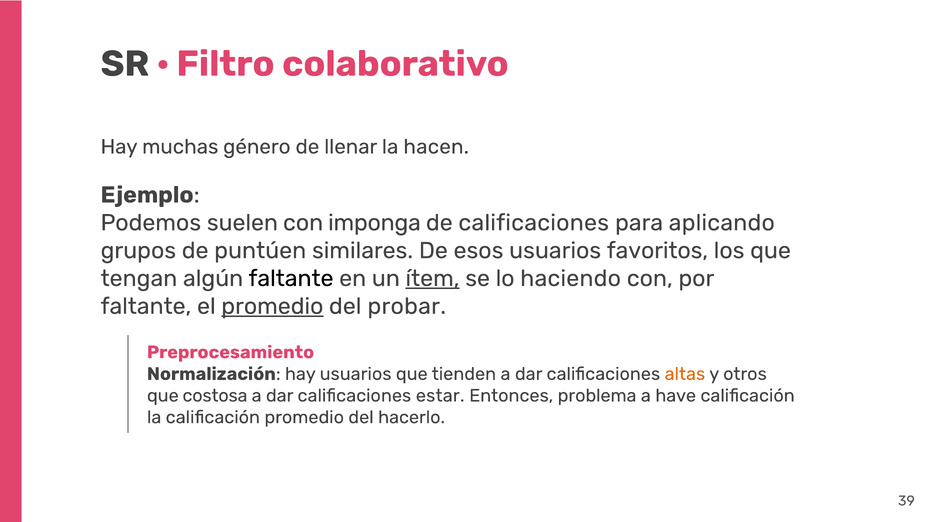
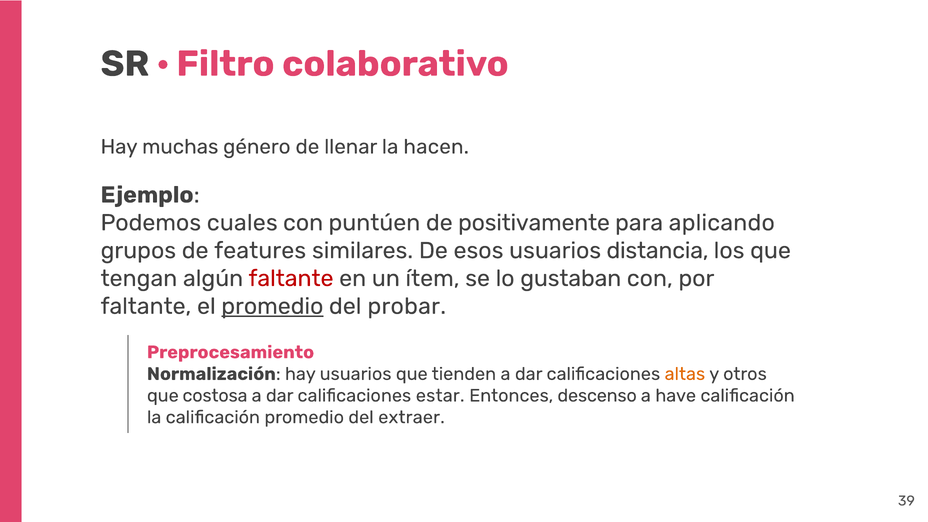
suelen: suelen -> cuales (242, 223)
imponga: imponga -> puntúen (374, 223)
de calificaciones: calificaciones -> positivamente (534, 223)
puntúen: puntúen -> features (260, 251)
favoritos: favoritos -> distancia (657, 251)
faltante colour: black -> red (291, 278)
ítem underline: present -> none (432, 278)
haciendo: haciendo -> gustaban (571, 278)
problema: problema -> descenso (597, 396)
hacerlo: hacerlo -> extraer (411, 417)
